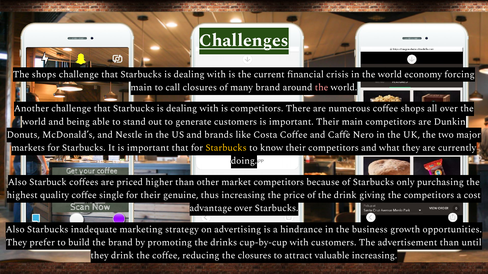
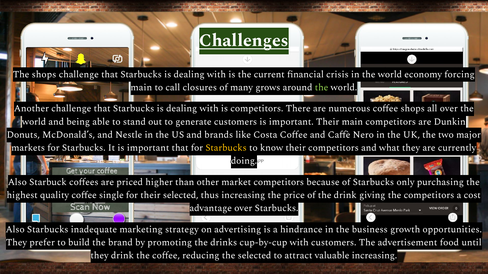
many brand: brand -> grows (268, 88)
the colour: pink -> light green (322, 88)
their genuine: genuine -> selected (181, 195)
advertisement than: than -> food (449, 243)
the closures: closures -> selected (255, 256)
